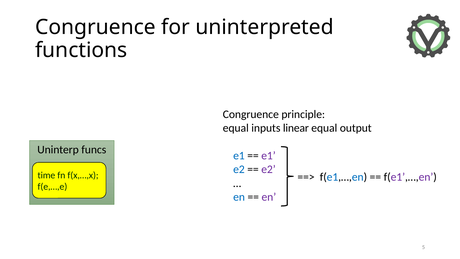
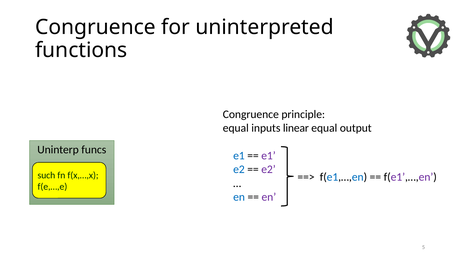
time: time -> such (46, 175)
